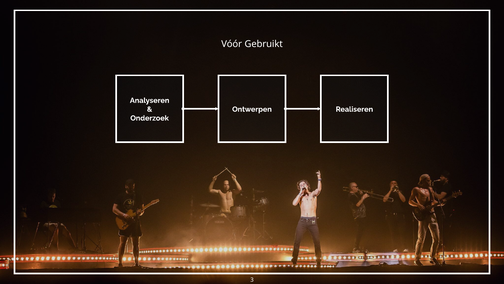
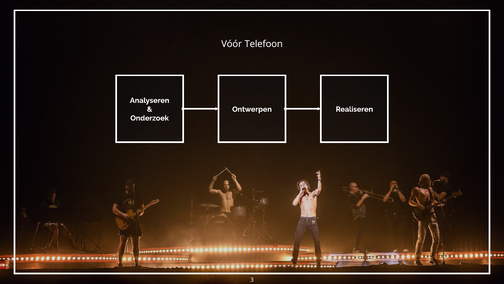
Gebruikt: Gebruikt -> Telefoon (264, 44)
